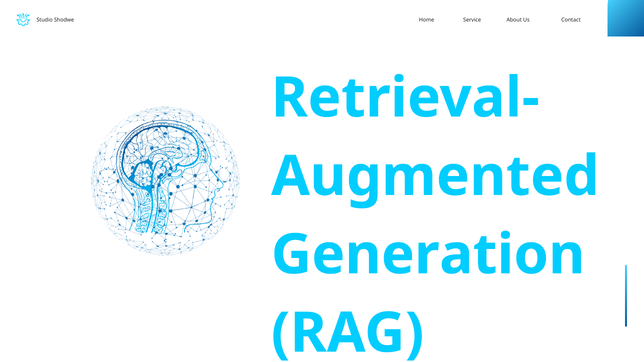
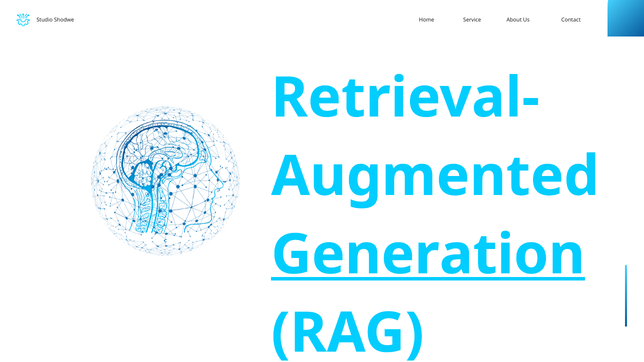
Generation underline: none -> present (428, 255)
